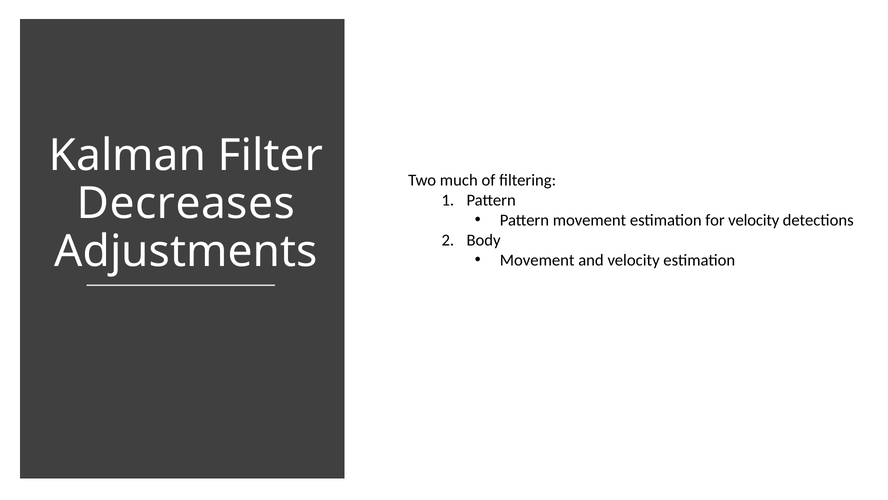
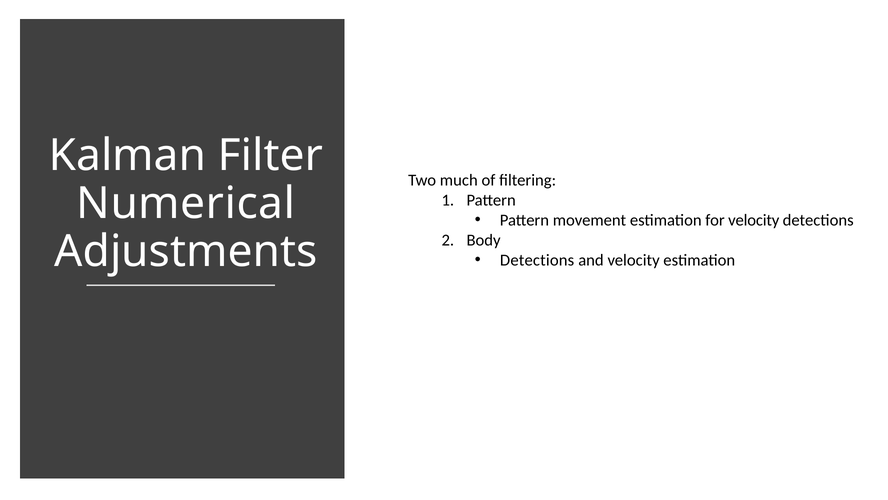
Decreases: Decreases -> Numerical (186, 204)
Movement: Movement -> Detections (537, 260)
